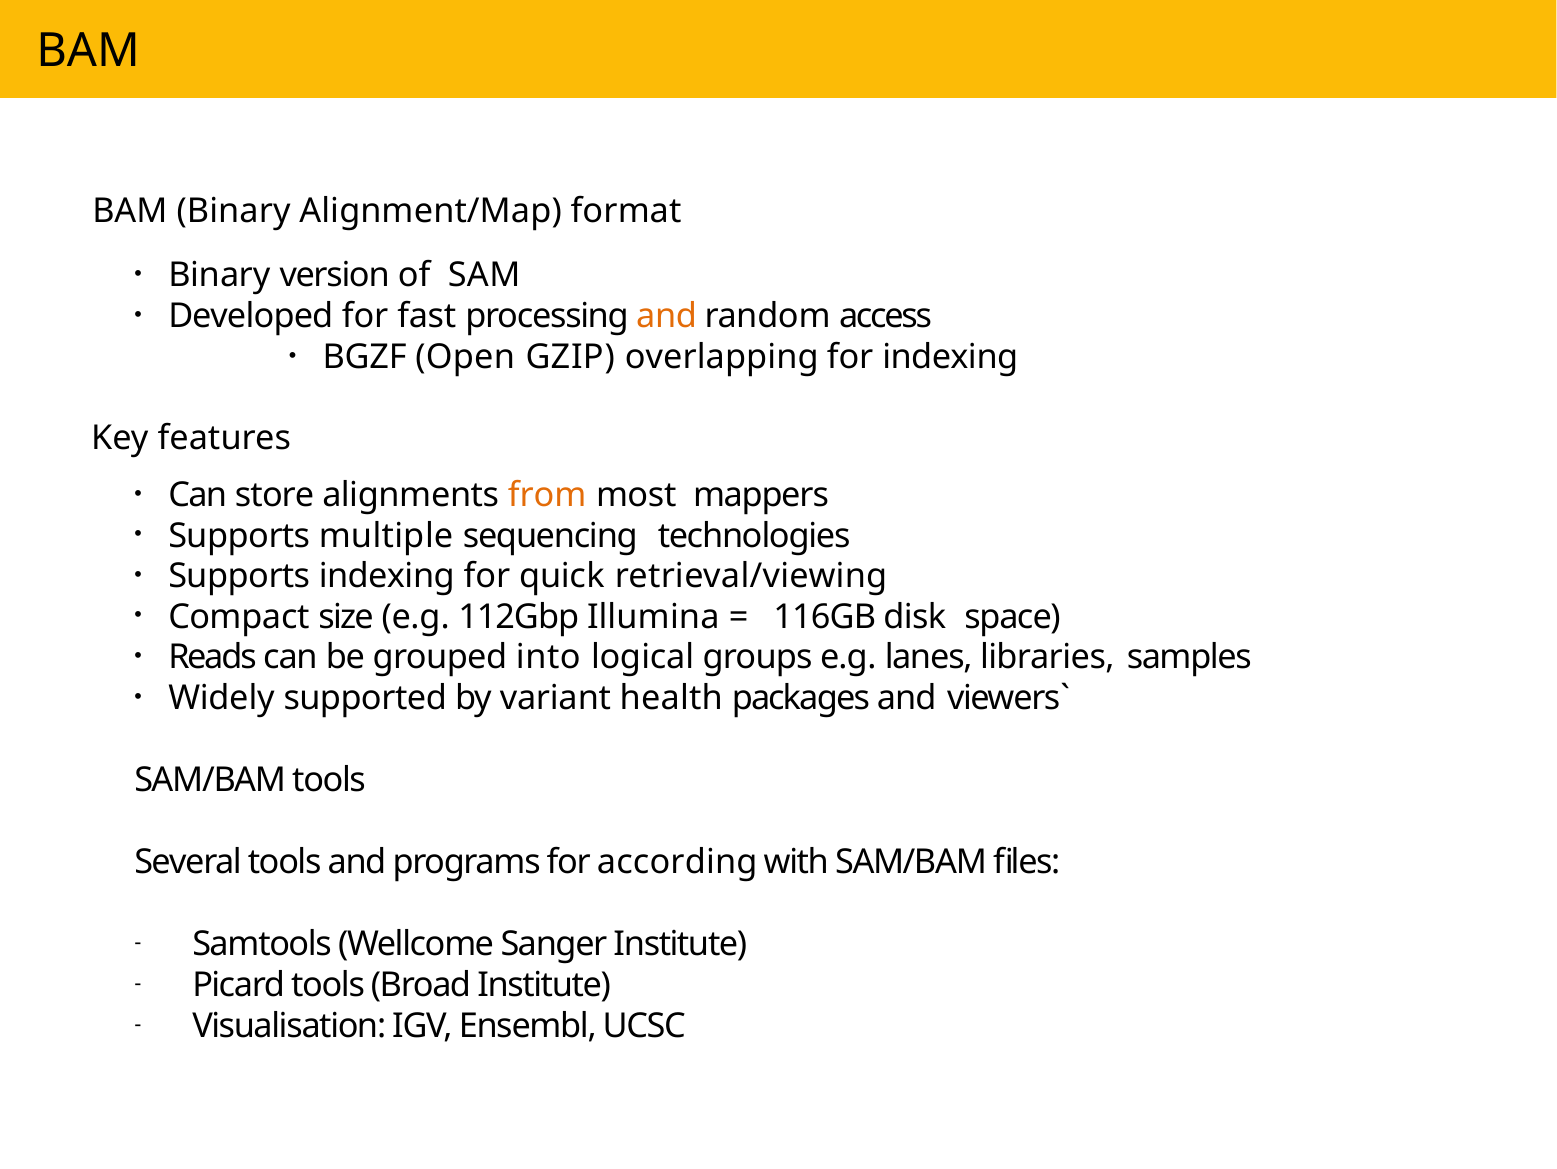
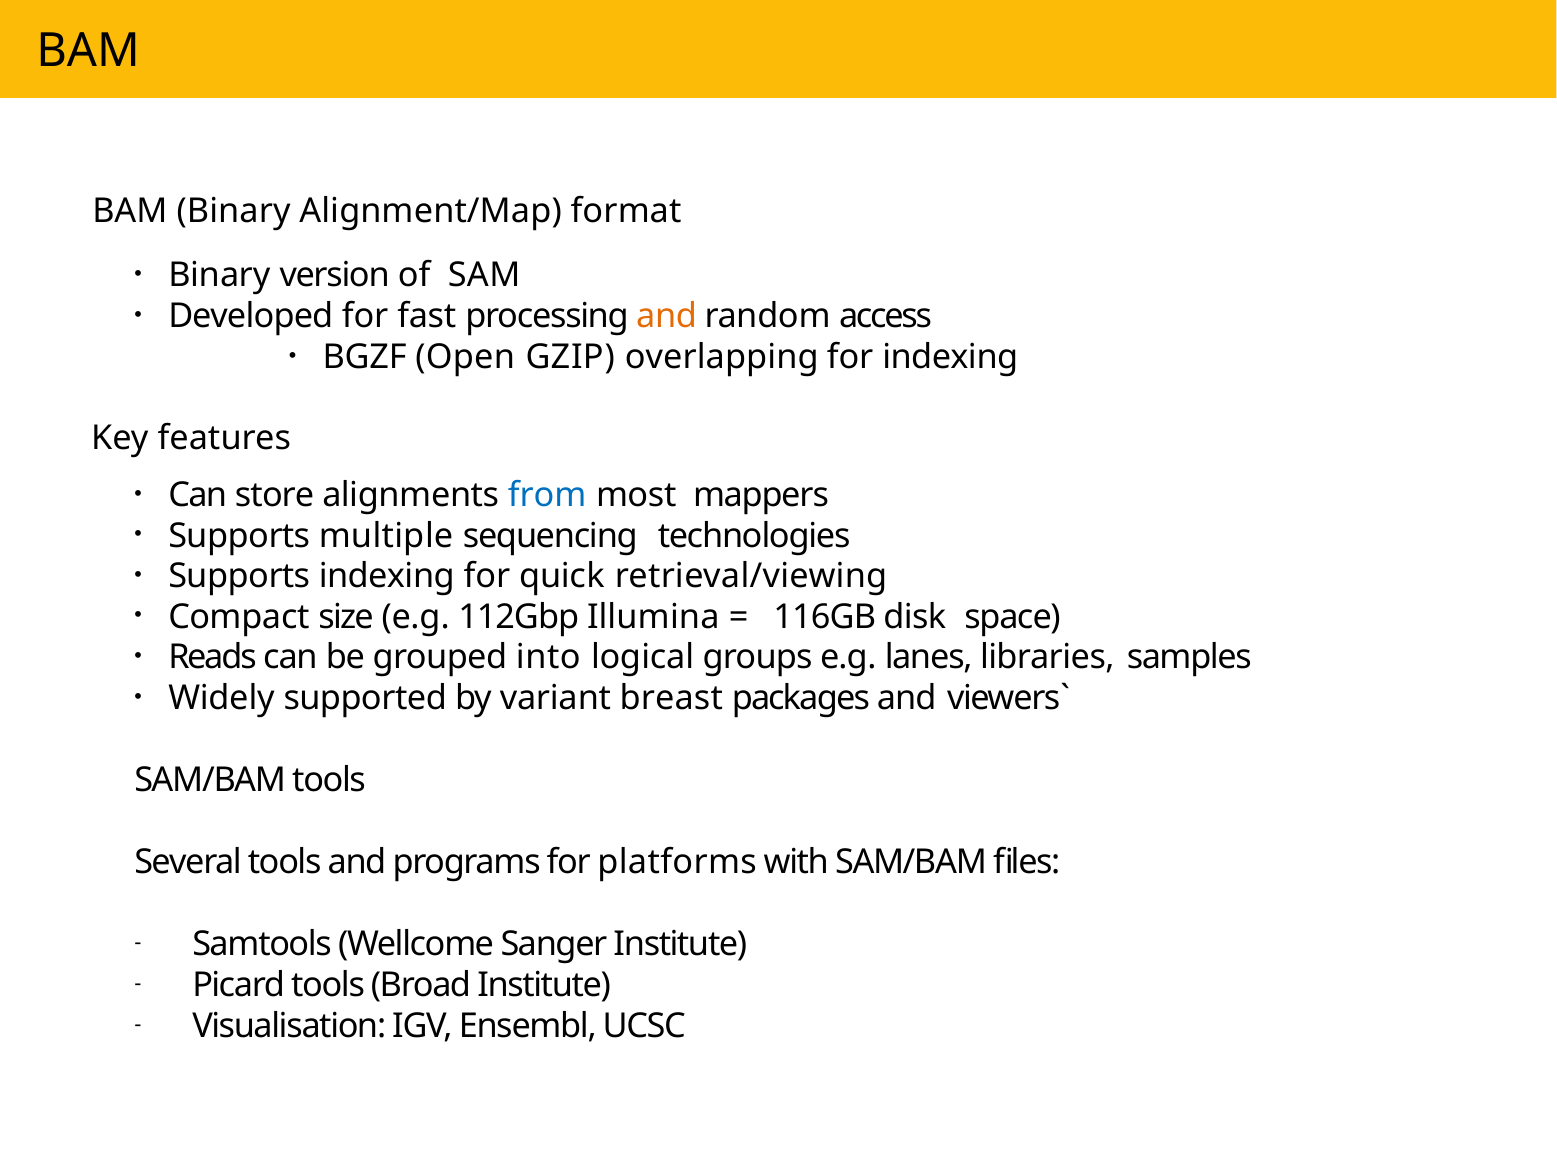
from colour: orange -> blue (547, 495)
health: health -> breast (671, 698)
according: according -> platforms (677, 862)
